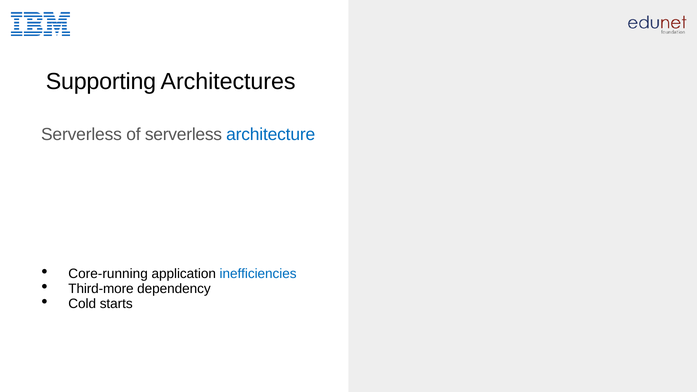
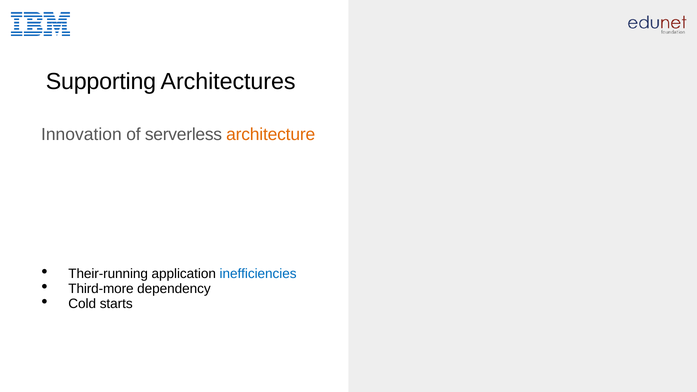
Serverless: Serverless -> Innovation (81, 135)
architecture colour: blue -> orange (271, 135)
Core-running: Core-running -> Their-running (108, 274)
